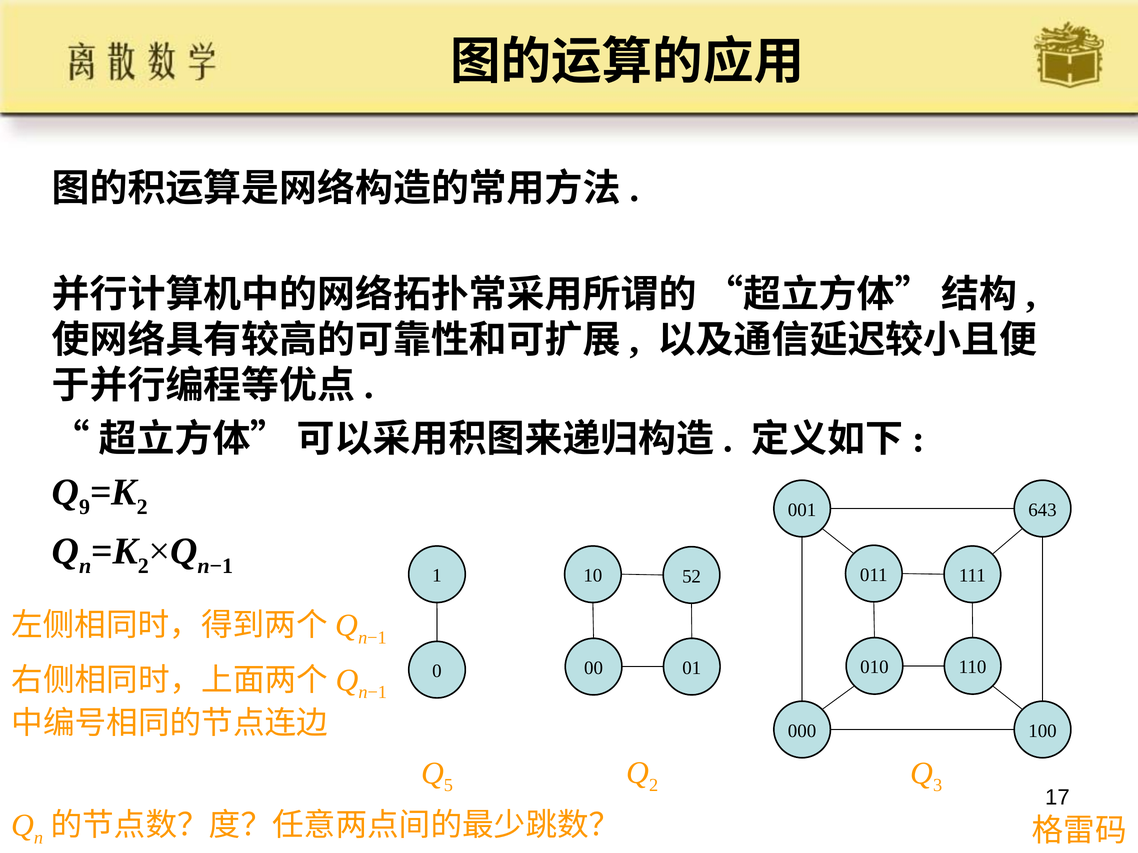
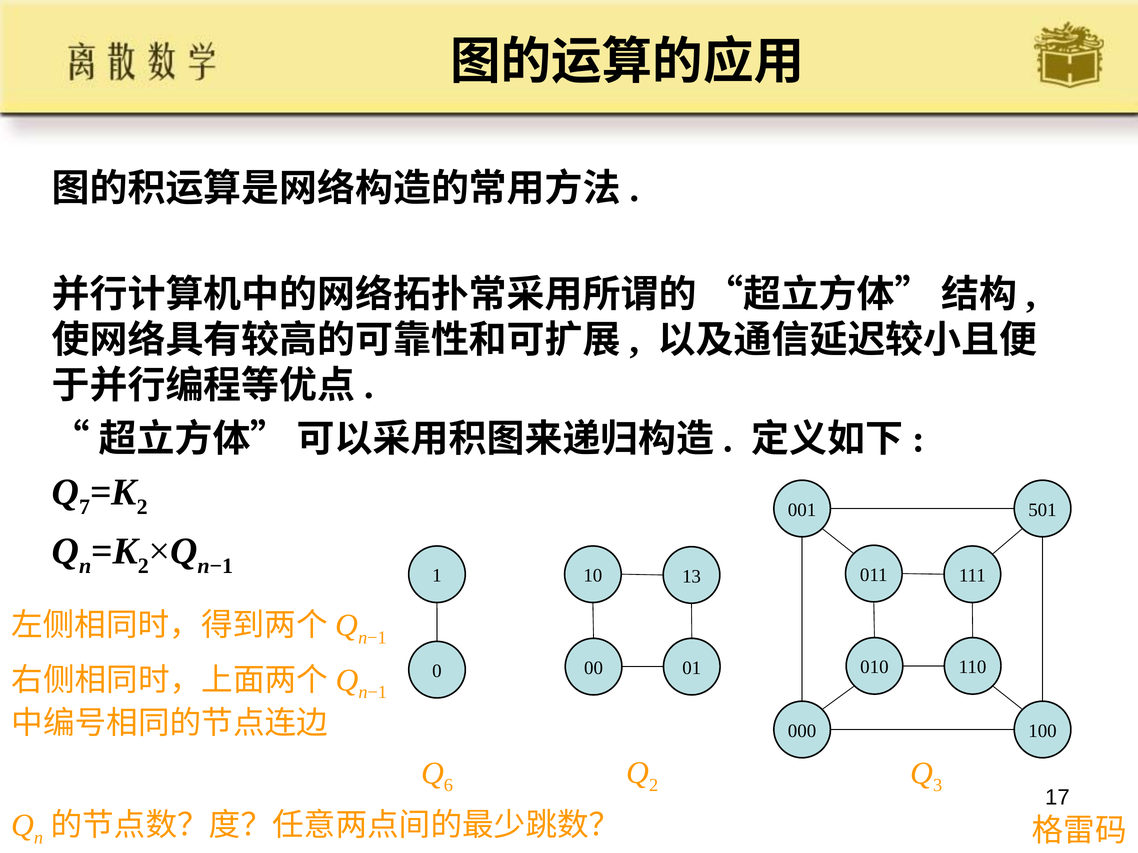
9: 9 -> 7 (85, 507)
643: 643 -> 501 (1042, 510)
52: 52 -> 13 (692, 577)
5: 5 -> 6 (448, 786)
